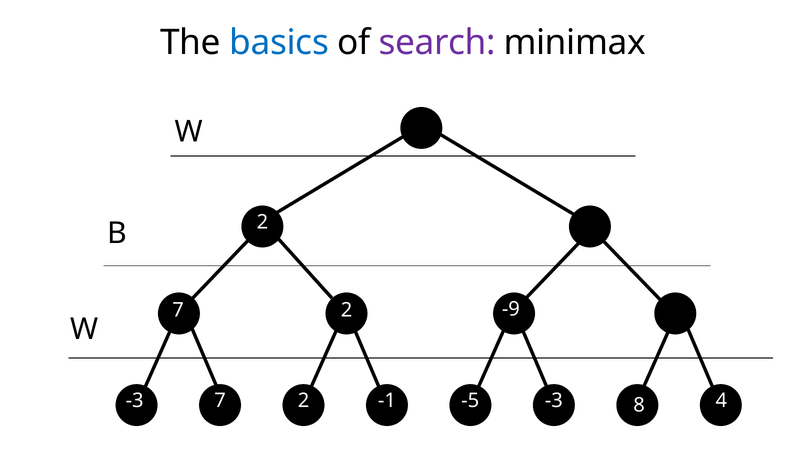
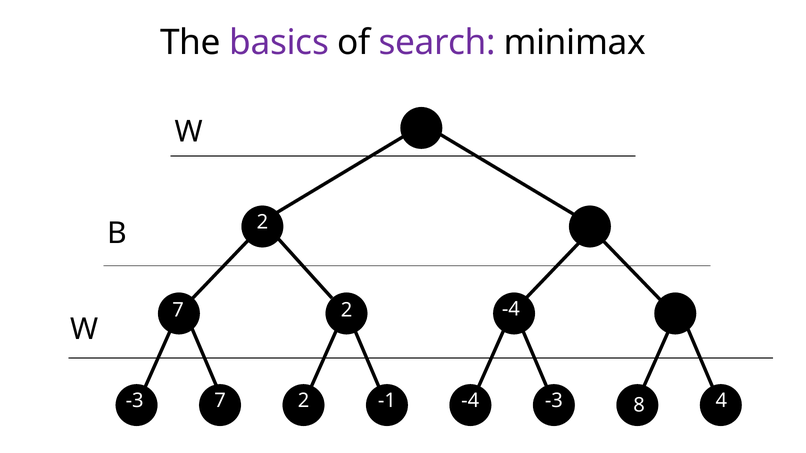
basics colour: blue -> purple (279, 43)
-9: -9 -> -4 (511, 309)
-1 -5: -5 -> -4 (470, 401)
